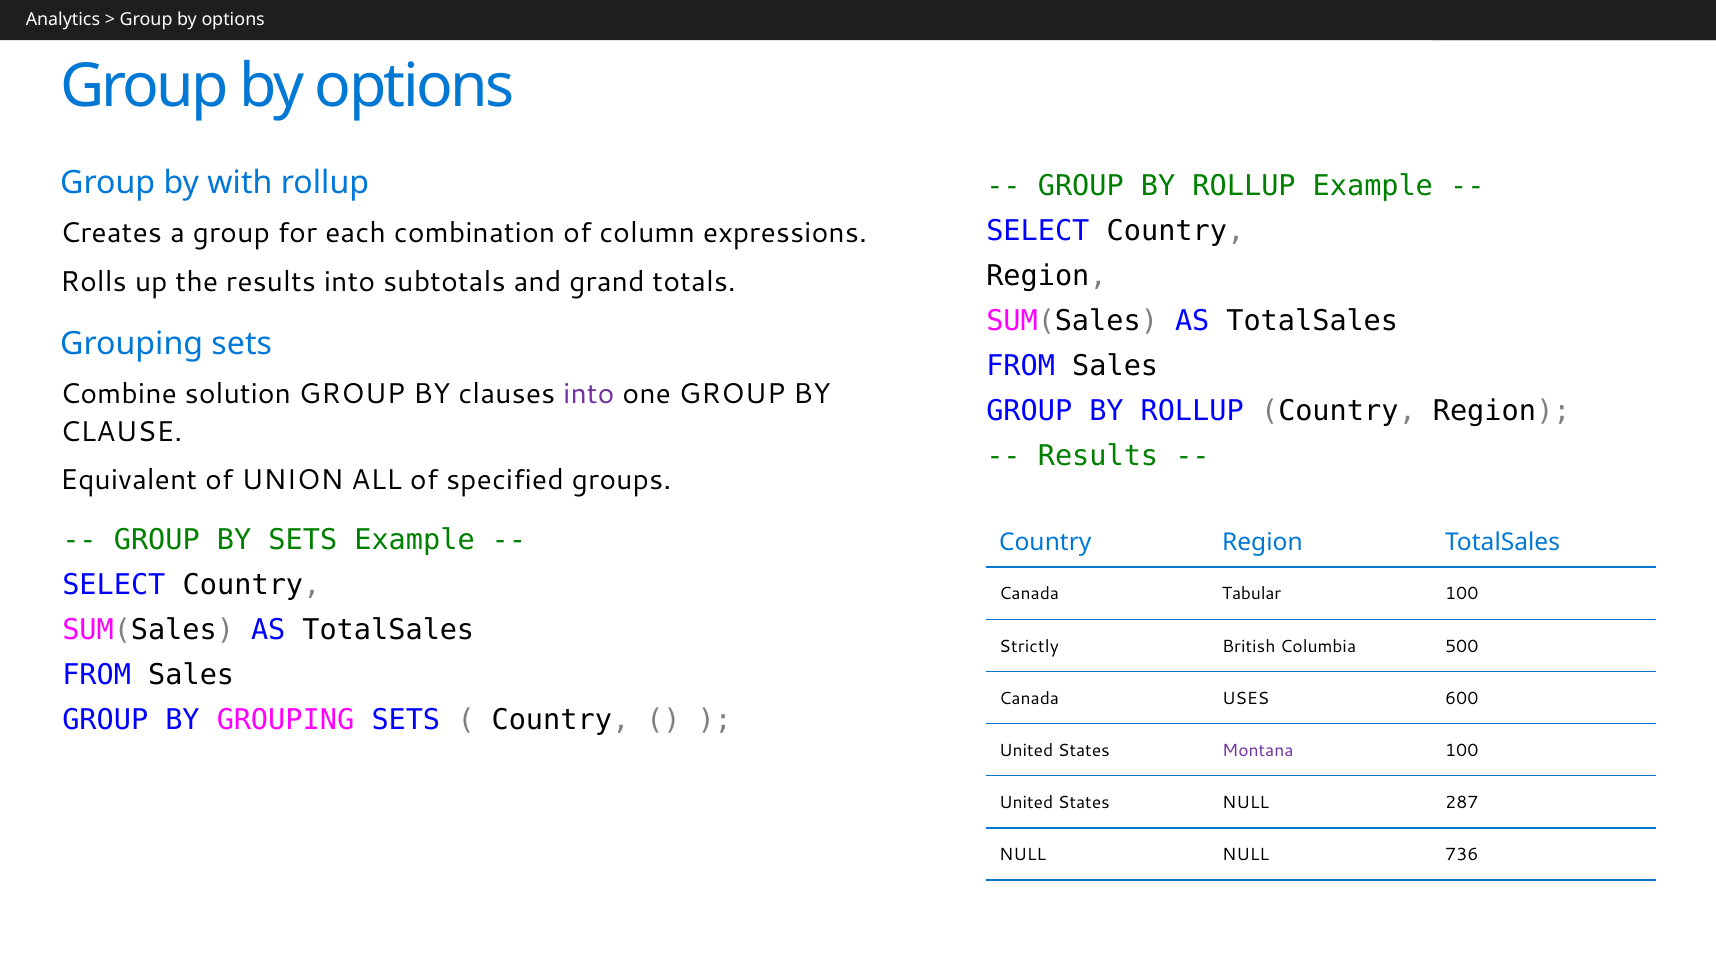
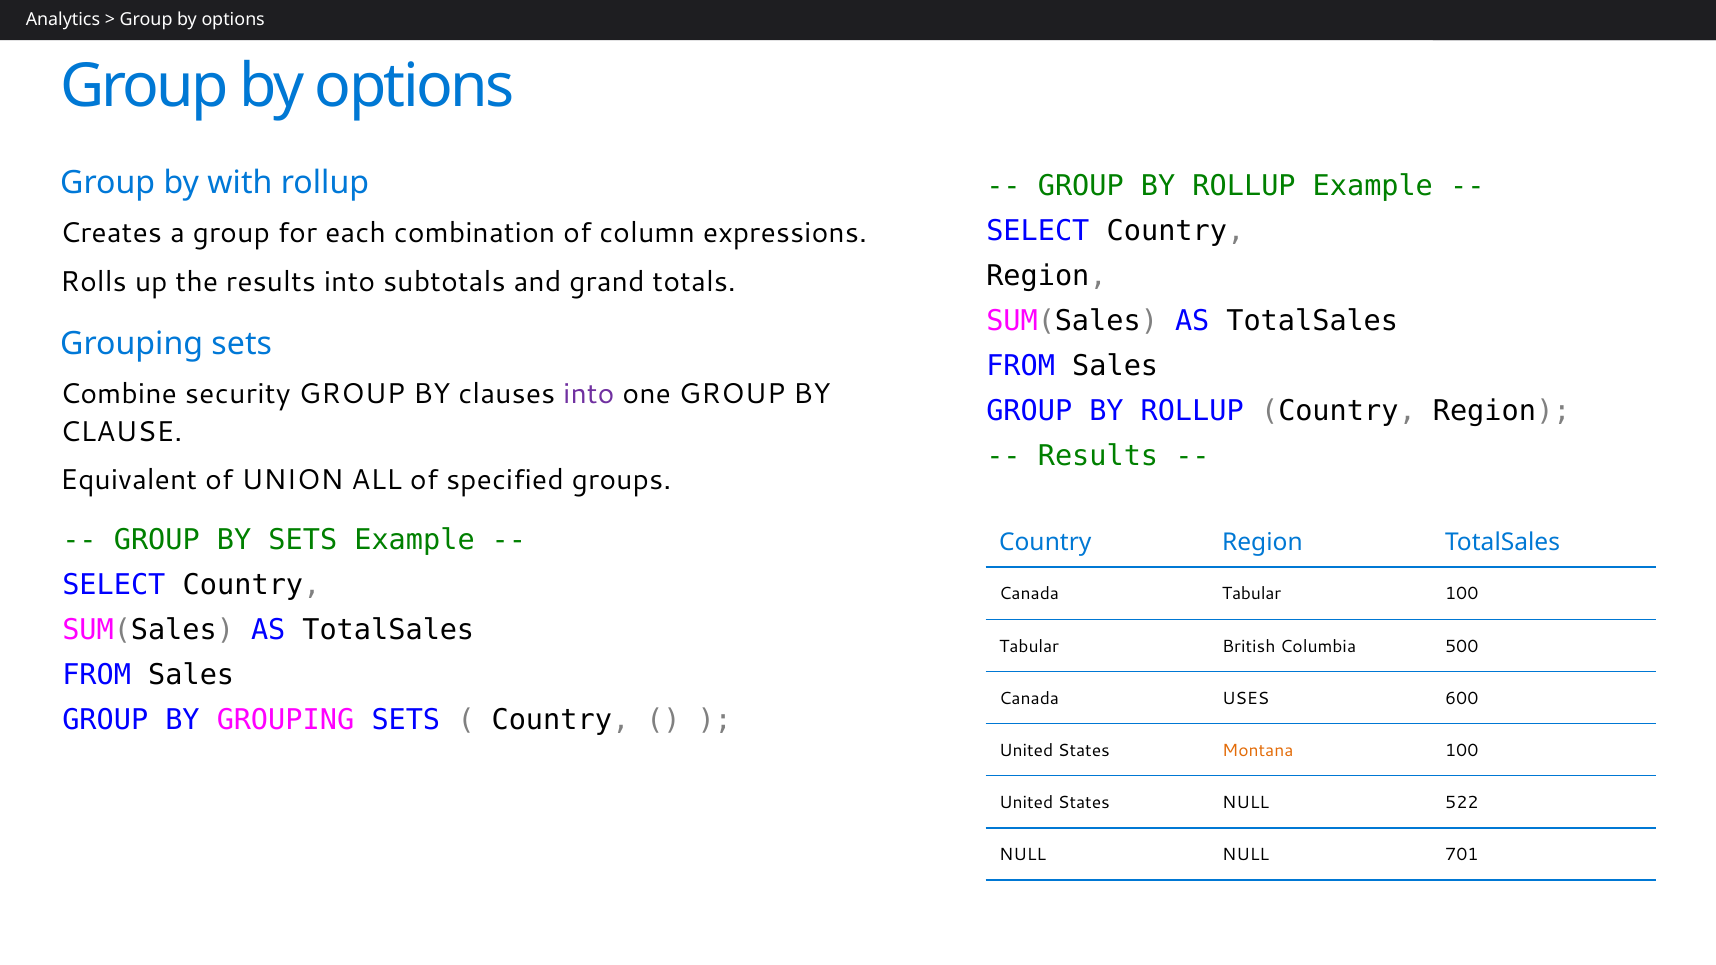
solution: solution -> security (238, 394)
Strictly: Strictly -> Tabular (1029, 646)
Montana colour: purple -> orange (1258, 751)
287: 287 -> 522 (1462, 803)
736: 736 -> 701 (1462, 855)
